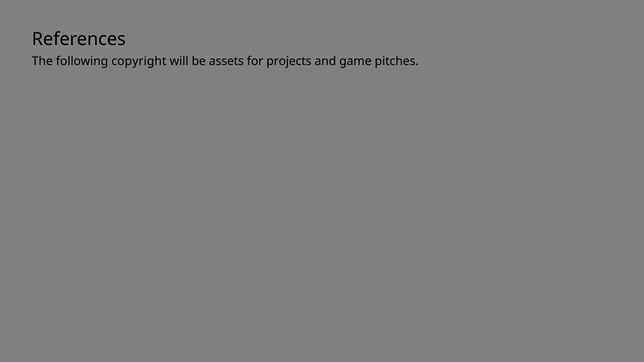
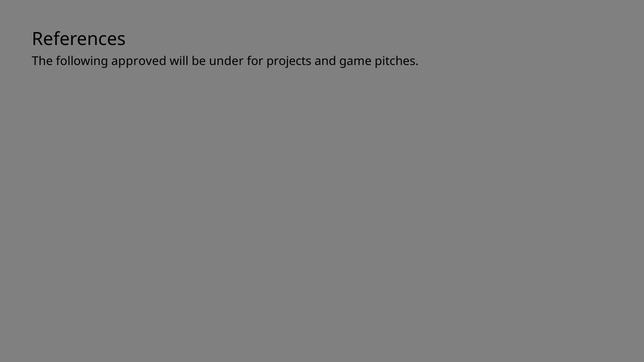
copyright: copyright -> approved (139, 61)
assets: assets -> under (226, 61)
